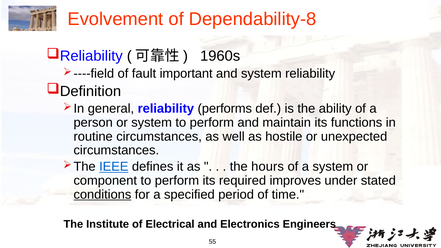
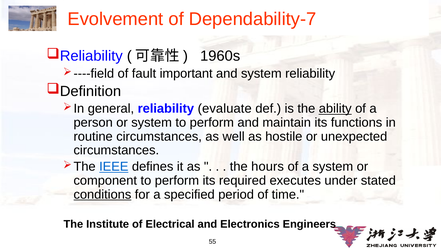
Dependability-8: Dependability-8 -> Dependability-7 (253, 19)
performs: performs -> evaluate (225, 109)
ability underline: none -> present (335, 109)
improves: improves -> executes (295, 181)
